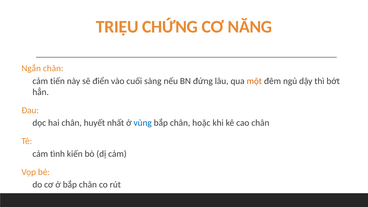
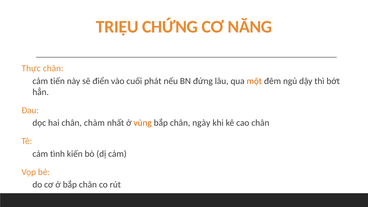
Ngắn: Ngắn -> Thực (31, 68)
sàng: sàng -> phát (153, 81)
huyết: huyết -> chàm (94, 123)
vùng colour: blue -> orange (143, 123)
hoặc: hoặc -> ngày (201, 123)
